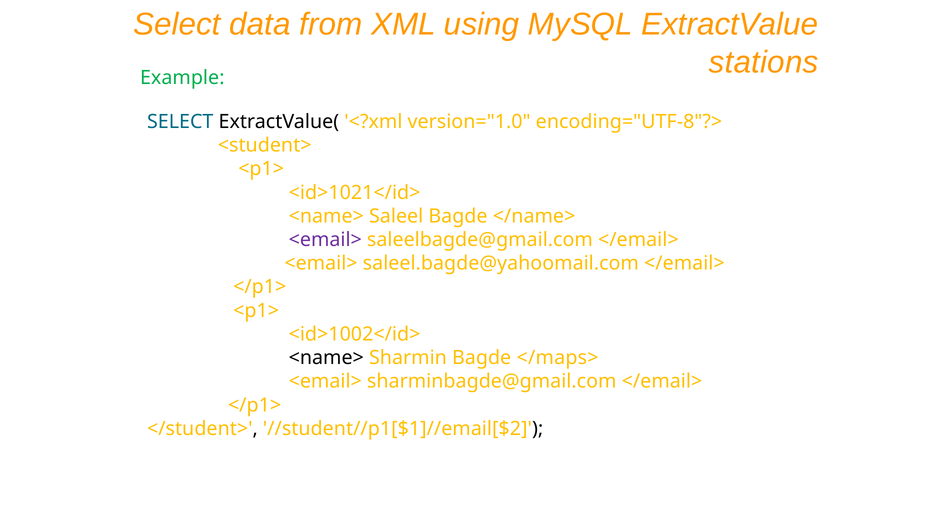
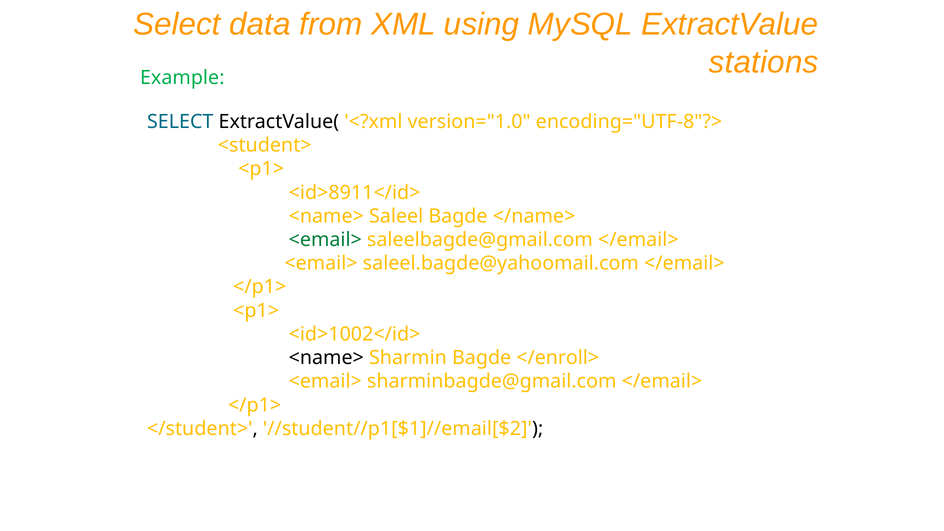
<id>1021</id>: <id>1021</id> -> <id>8911</id> (355, 193)
<email> colour: purple -> green (325, 240)
</maps>: </maps> -> </enroll> (558, 358)
